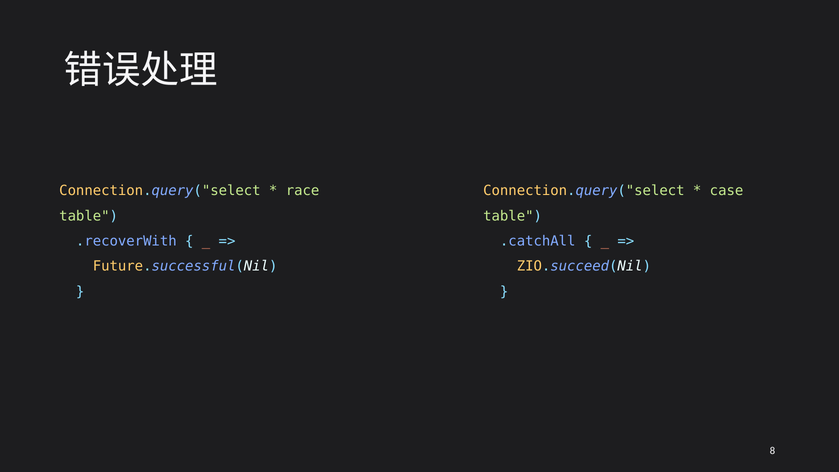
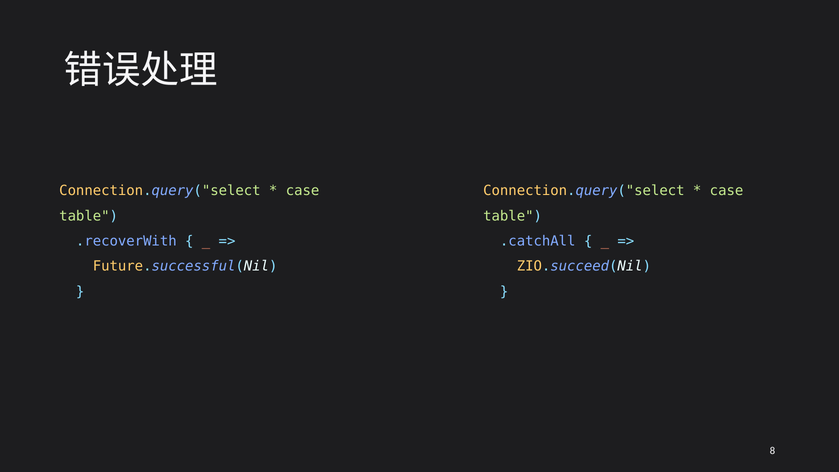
race: race -> case (303, 191)
